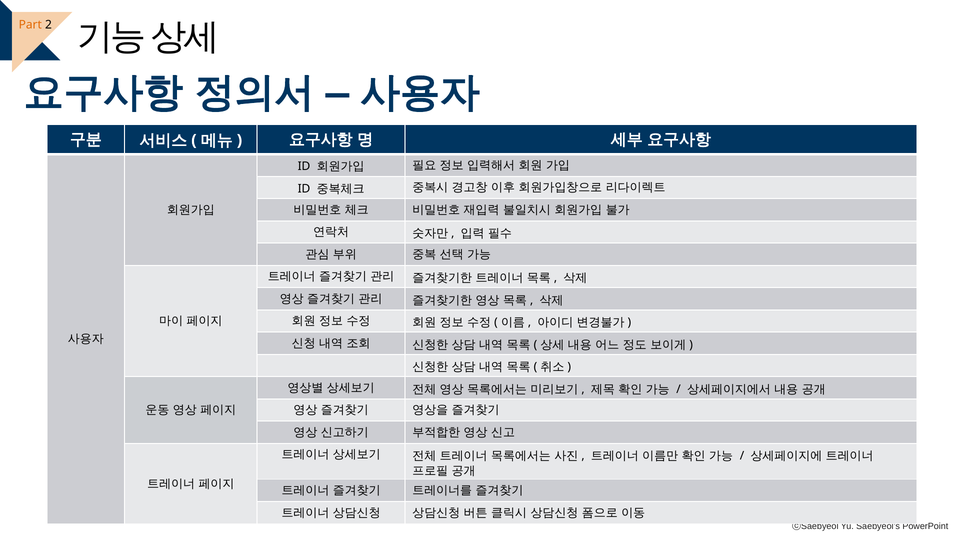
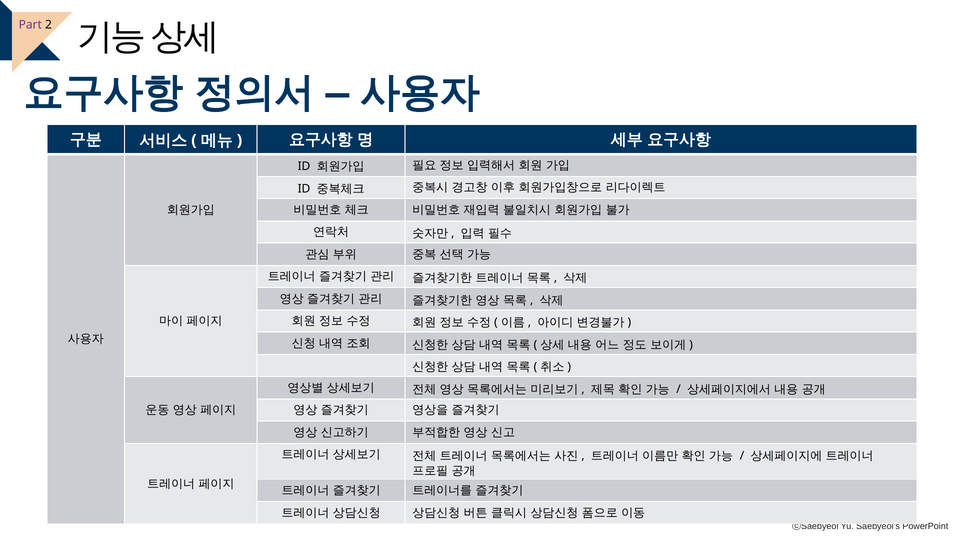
Part colour: orange -> purple (30, 25)
